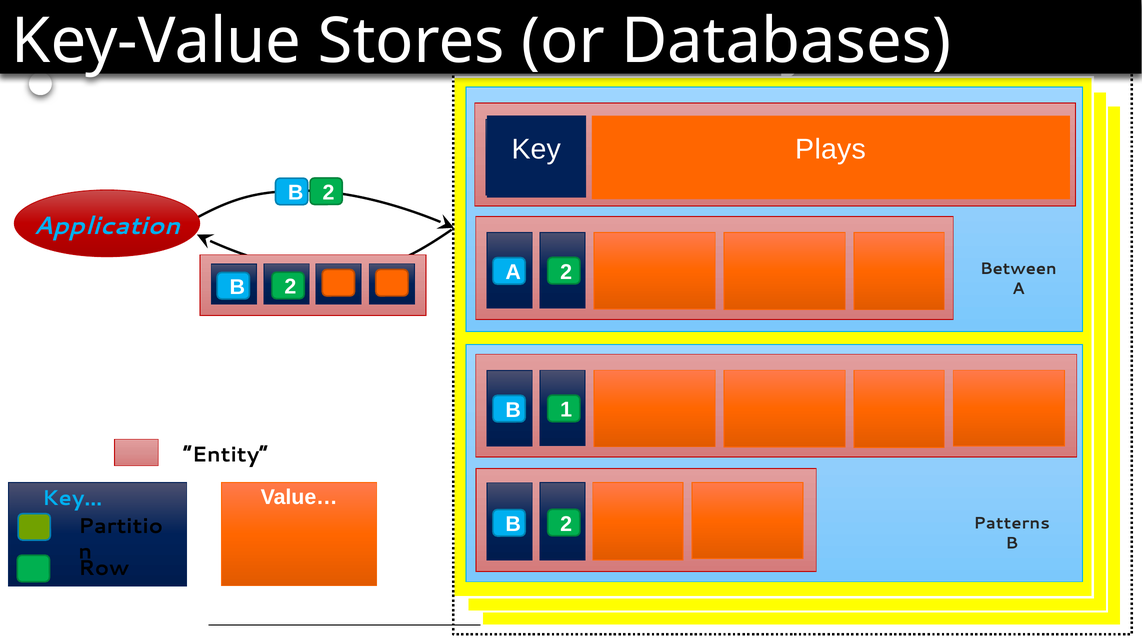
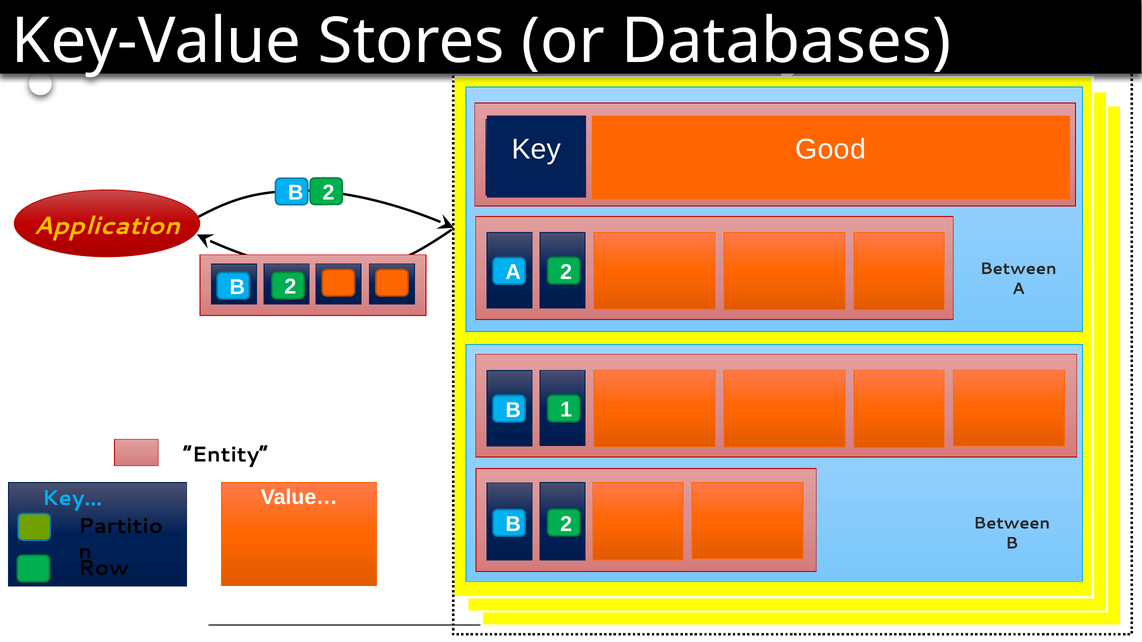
Plays: Plays -> Good (831, 149)
Application colour: light blue -> yellow (107, 226)
Patterns: Patterns -> Between (1012, 523)
